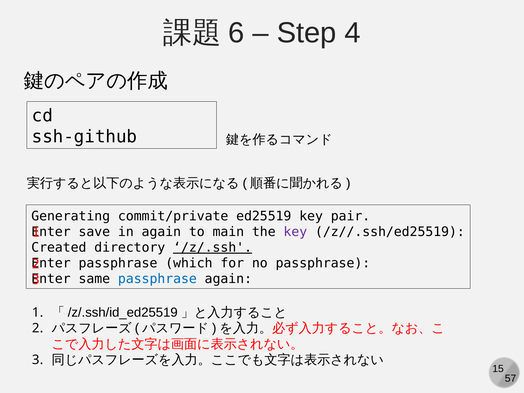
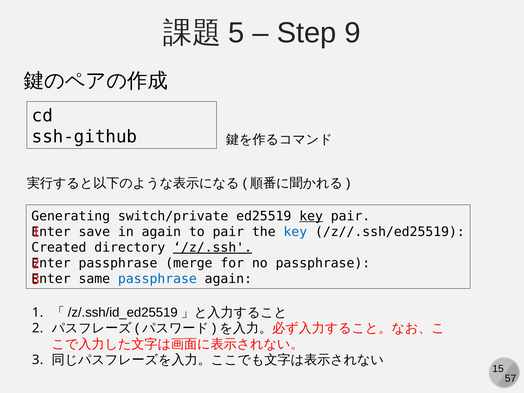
6: 6 -> 5 (236, 33)
4: 4 -> 9 (353, 33)
commit/private: commit/private -> switch/private (173, 216)
key underline: none -> present (311, 216)
to main: main -> pair (228, 232)
key colour: purple -> blue (295, 232)
which: which -> merge (189, 263)
